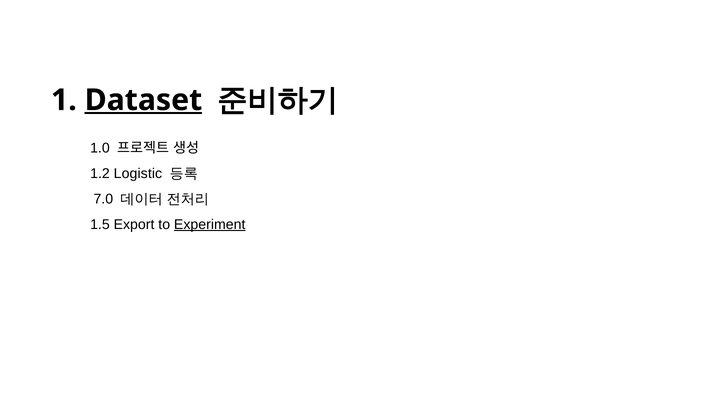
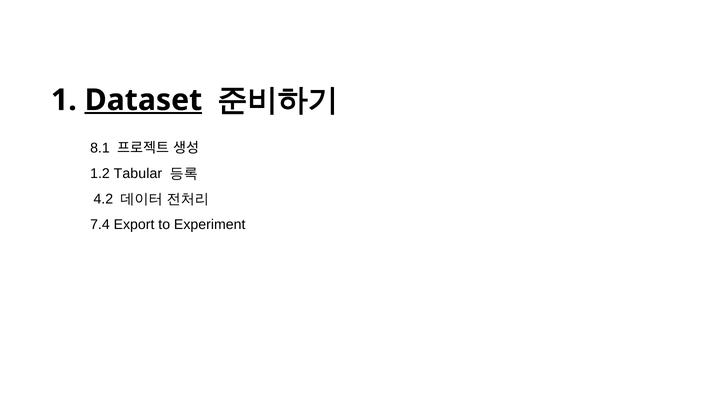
1.0: 1.0 -> 8.1 (100, 148)
Logistic: Logistic -> Tabular (138, 174)
7.0: 7.0 -> 4.2 (103, 199)
1.5: 1.5 -> 7.4 (100, 224)
Experiment underline: present -> none (210, 224)
